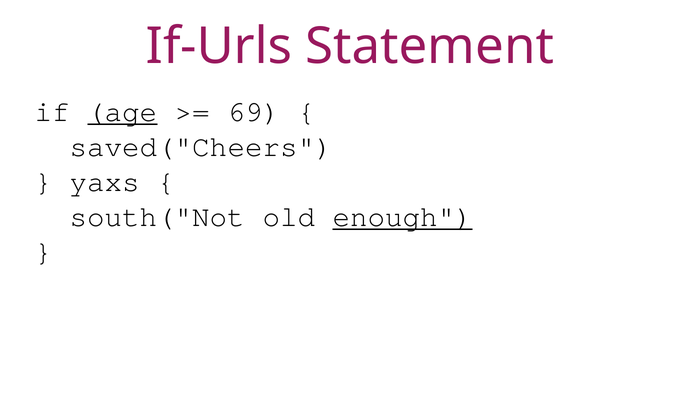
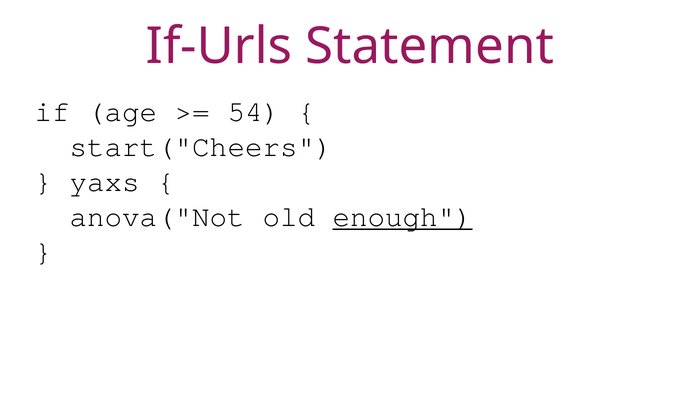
age underline: present -> none (122, 112)
69: 69 -> 54 (254, 112)
saved("Cheers: saved("Cheers -> start("Cheers (201, 147)
south("Not: south("Not -> anova("Not (157, 216)
